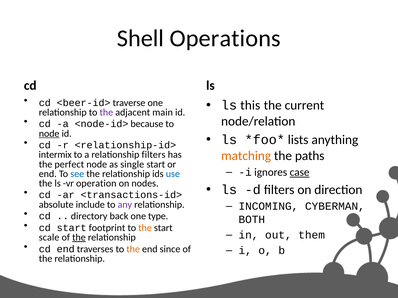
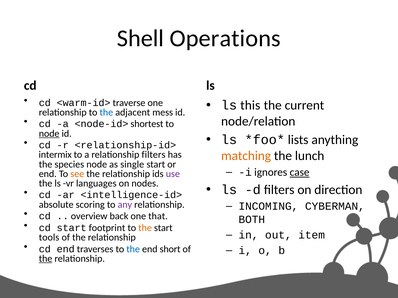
<beer-id>: <beer-id> -> <warm-id> (84, 103)
the colour: purple -> blue (106, 112)
main: main -> mess (163, 112)
because: because -> shortest (147, 124)
paths: paths -> lunch (310, 156)
perfect: perfect -> species (69, 165)
see colour: blue -> orange (77, 174)
use colour: blue -> purple (173, 174)
operation: operation -> languages (96, 184)
<transactions-id>: <transactions-id> -> <intelligence-id> (131, 195)
include: include -> scoring (90, 205)
directory: directory -> overview (89, 217)
type: type -> that (158, 217)
them: them -> item (312, 235)
scale: scale -> tools (49, 238)
the underline: present -> none (79, 238)
the colour: orange -> blue (133, 249)
since: since -> short (170, 249)
the underline: none -> present (46, 259)
